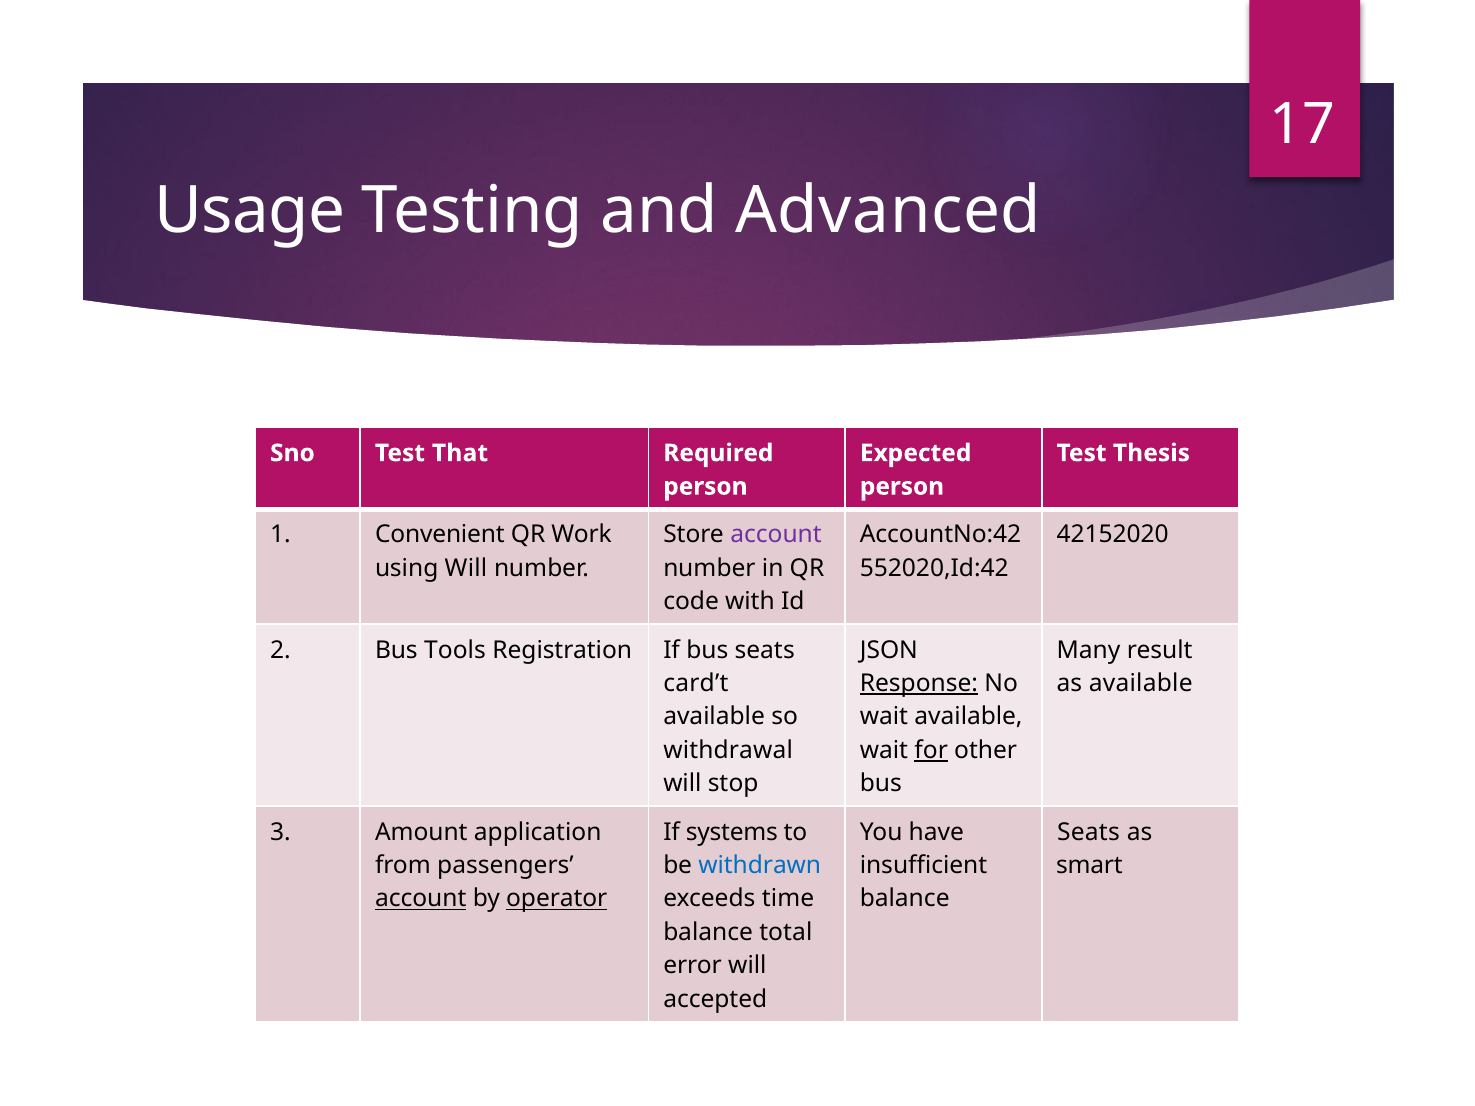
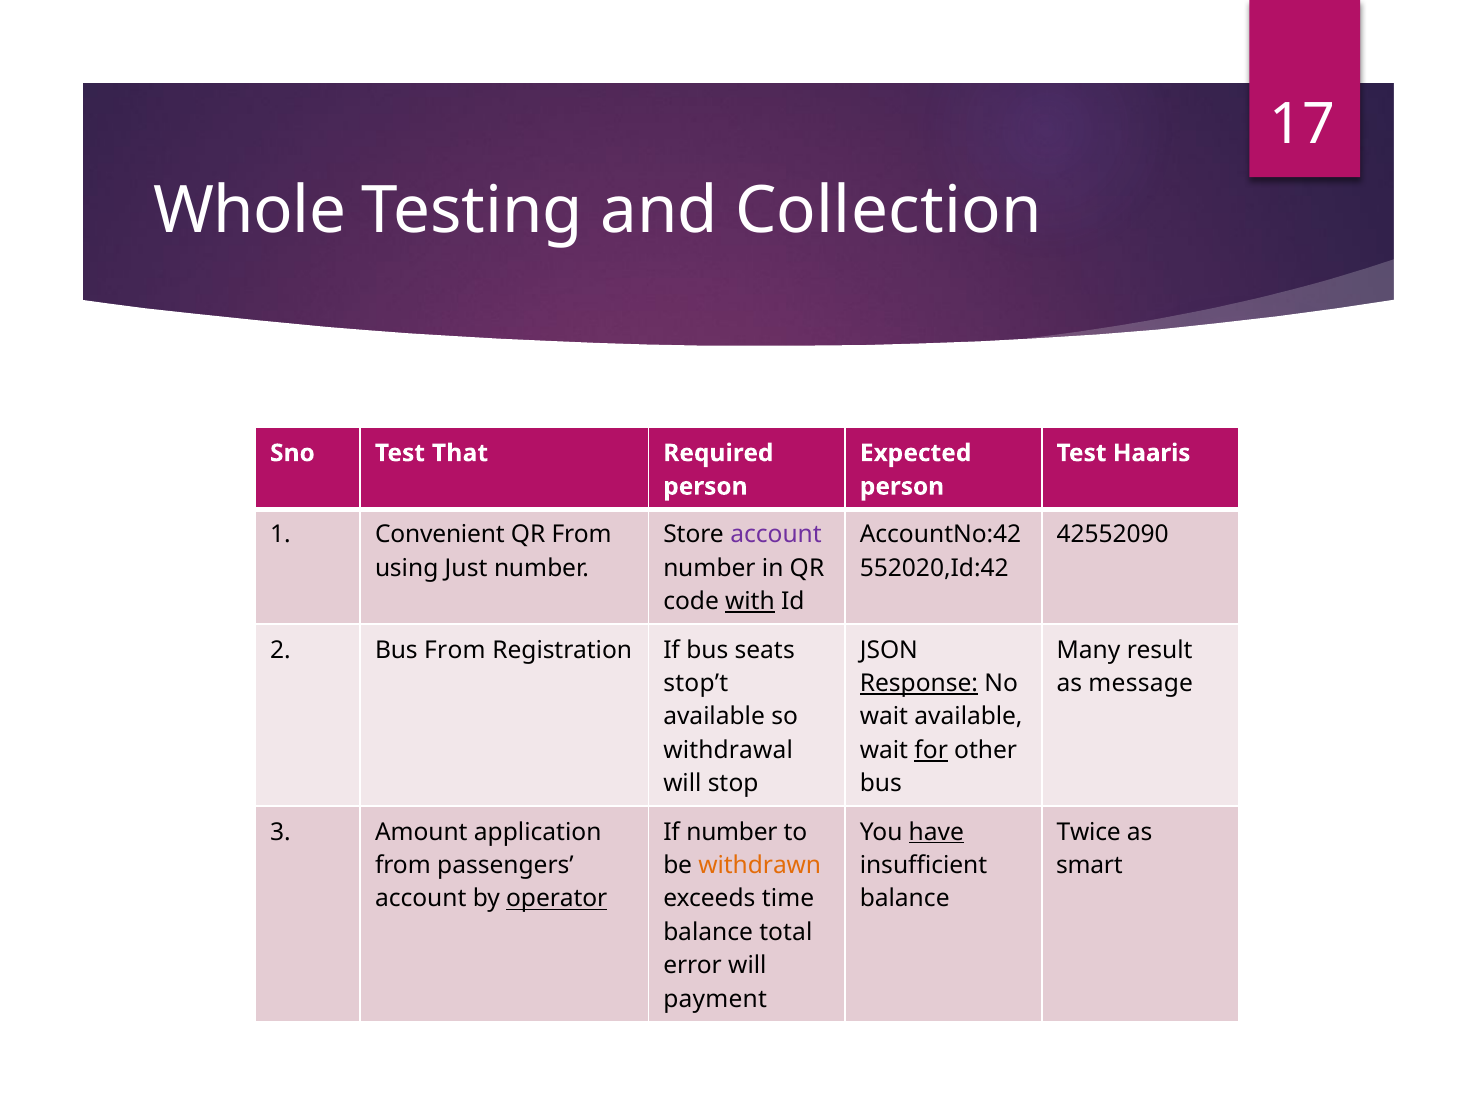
Usage: Usage -> Whole (250, 211)
Advanced: Advanced -> Collection (888, 211)
Thesis: Thesis -> Haaris (1152, 453)
QR Work: Work -> From (582, 535)
42152020: 42152020 -> 42552090 (1113, 535)
using Will: Will -> Just (466, 568)
with underline: none -> present (750, 602)
Bus Tools: Tools -> From (455, 650)
card’t: card’t -> stop’t (696, 684)
as available: available -> message (1141, 684)
If systems: systems -> number (732, 832)
have underline: none -> present (936, 832)
Seats: Seats -> Twice (1089, 832)
withdrawn colour: blue -> orange (760, 866)
account underline: present -> none (421, 899)
accepted: accepted -> payment (715, 999)
